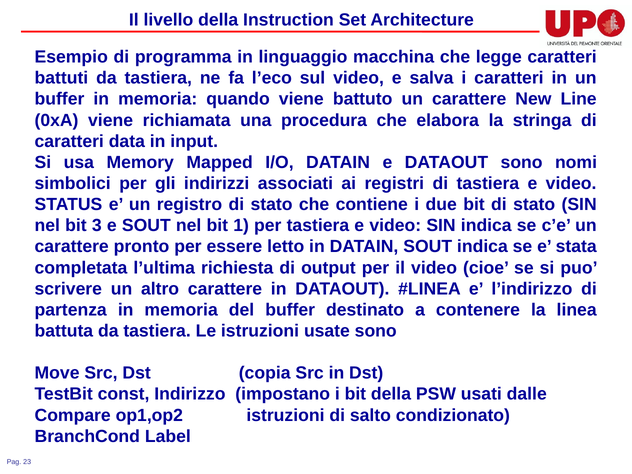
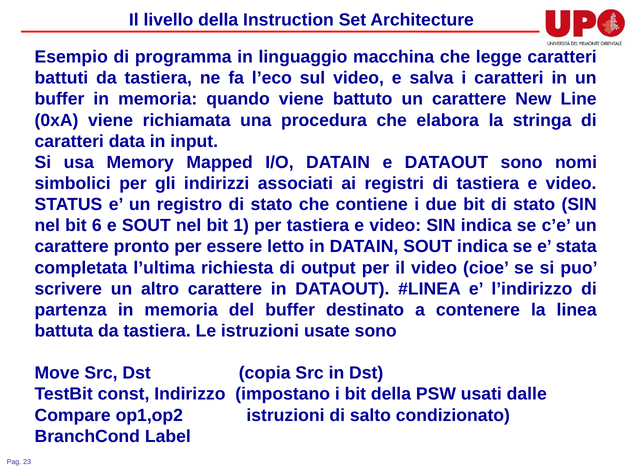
3: 3 -> 6 (97, 226)
